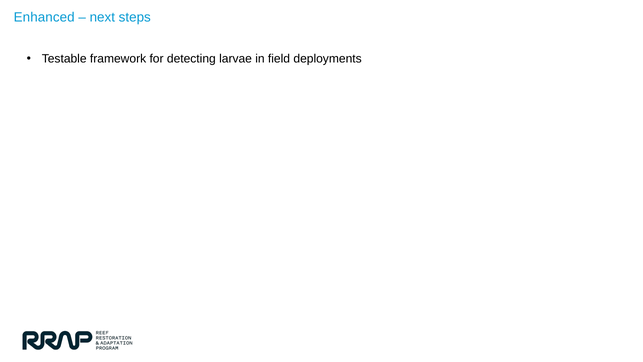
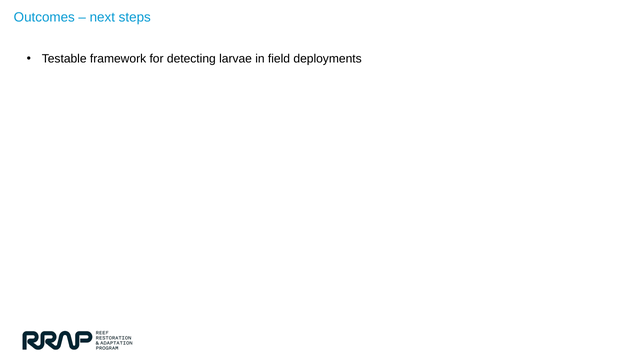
Enhanced: Enhanced -> Outcomes (44, 17)
